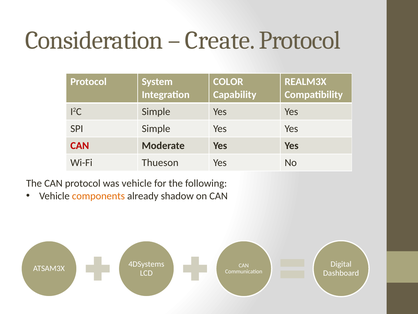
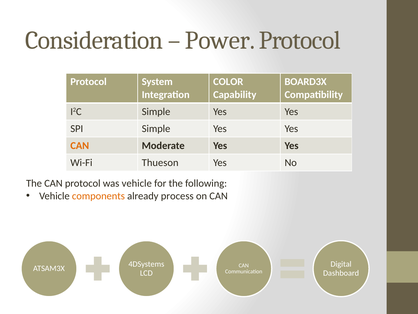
Create: Create -> Power (220, 40)
REALM3X: REALM3X -> BOARD3X (306, 82)
CAN colour: red -> orange (80, 145)
shadow: shadow -> process (177, 196)
